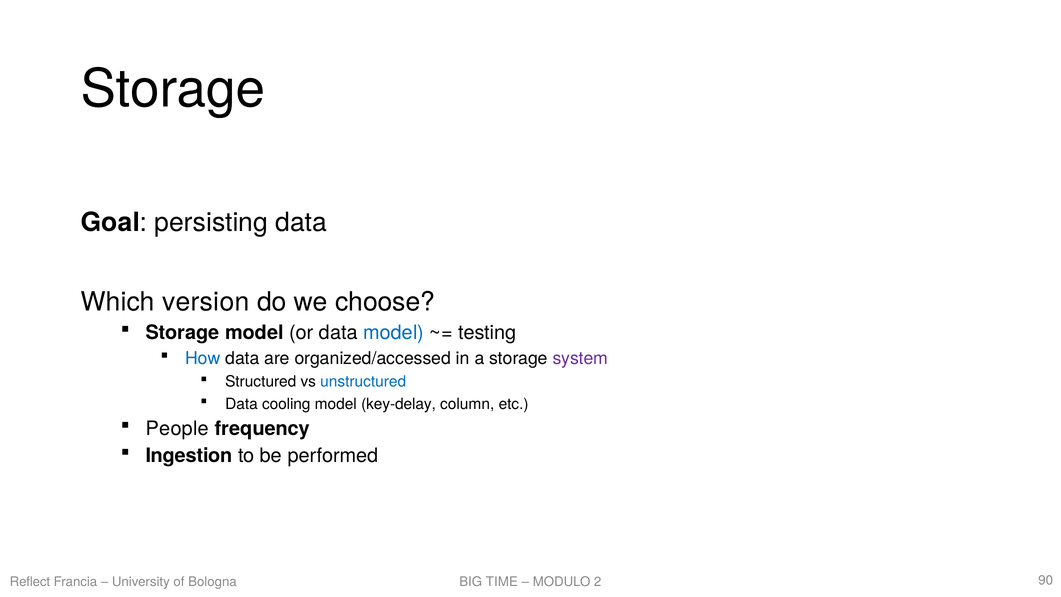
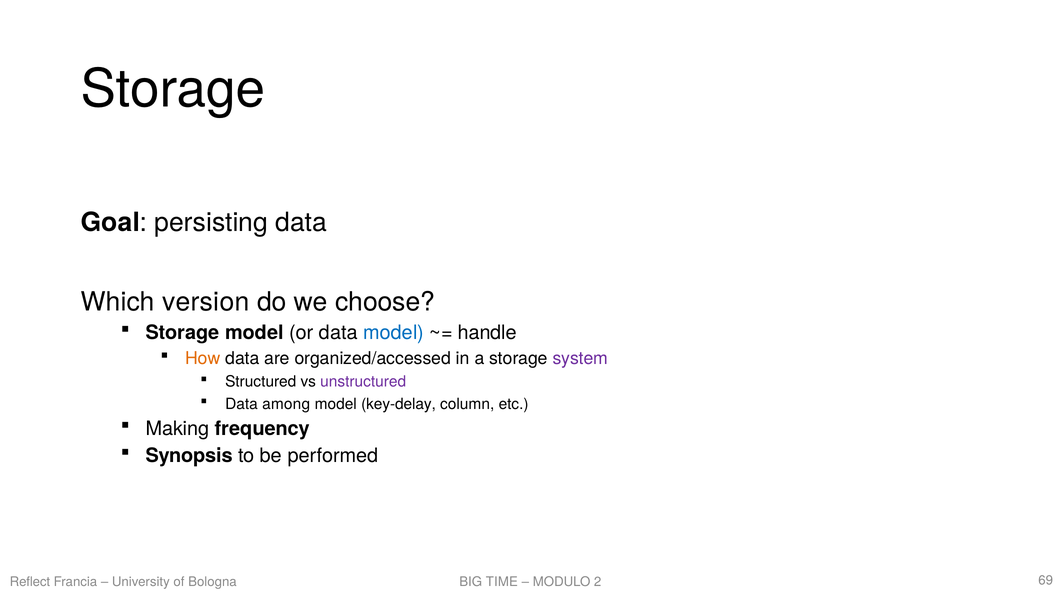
testing: testing -> handle (487, 332)
How colour: blue -> orange (203, 358)
unstructured colour: blue -> purple (363, 382)
cooling: cooling -> among (286, 404)
People: People -> Making (177, 428)
Ingestion: Ingestion -> Synopsis (189, 455)
90: 90 -> 69 (1046, 580)
